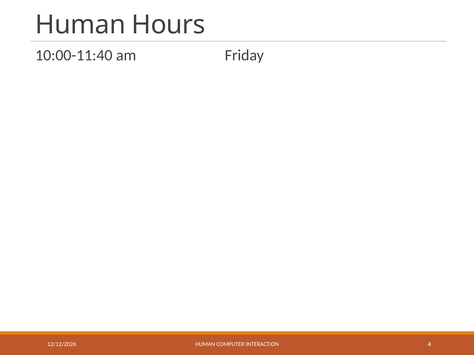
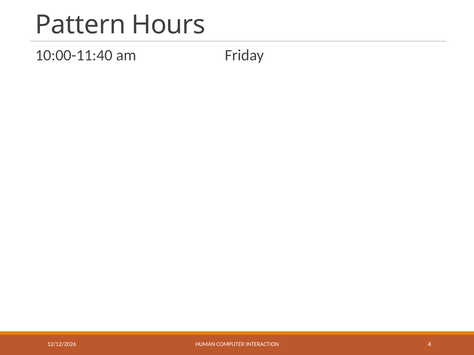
Human: Human -> Pattern (80, 25)
